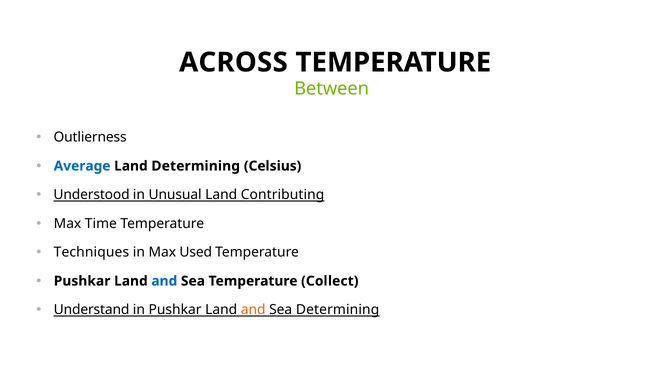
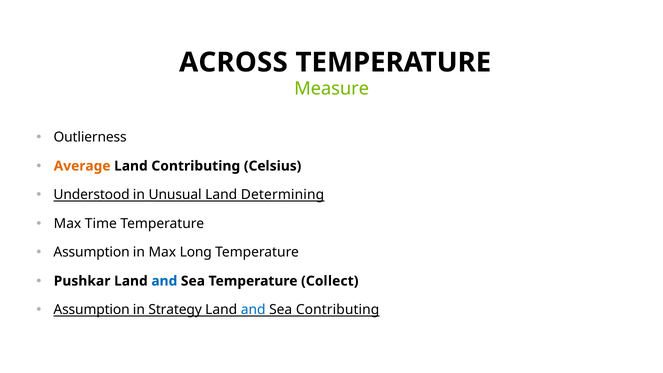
Between: Between -> Measure (332, 89)
Average colour: blue -> orange (82, 166)
Land Determining: Determining -> Contributing (196, 166)
Contributing: Contributing -> Determining (283, 195)
Techniques: Techniques -> Assumption (92, 252)
Used: Used -> Long (196, 252)
Understand: Understand -> Assumption (92, 310)
in Pushkar: Pushkar -> Strategy (175, 310)
and colour: orange -> blue (253, 310)
Sea Determining: Determining -> Contributing (338, 310)
